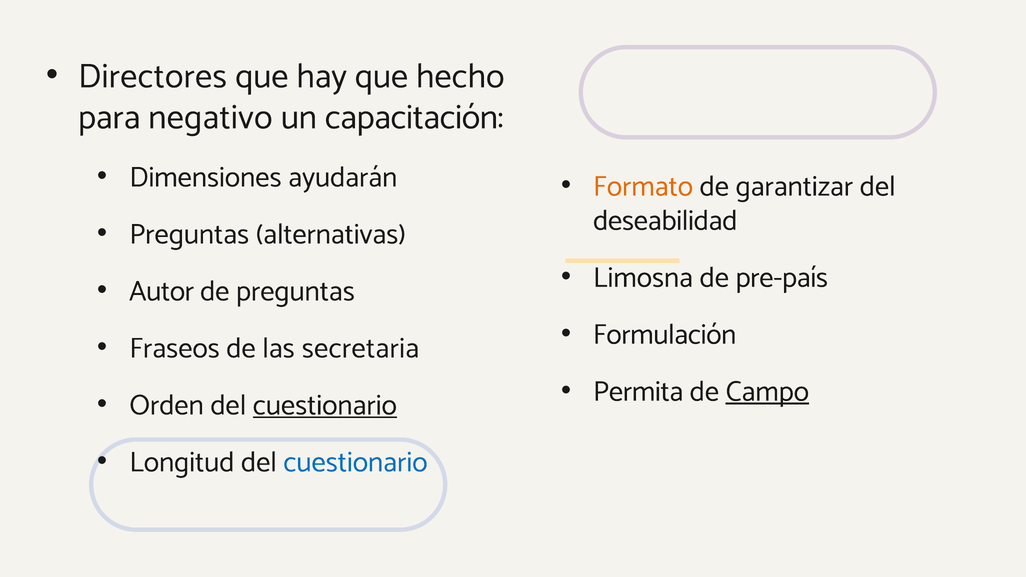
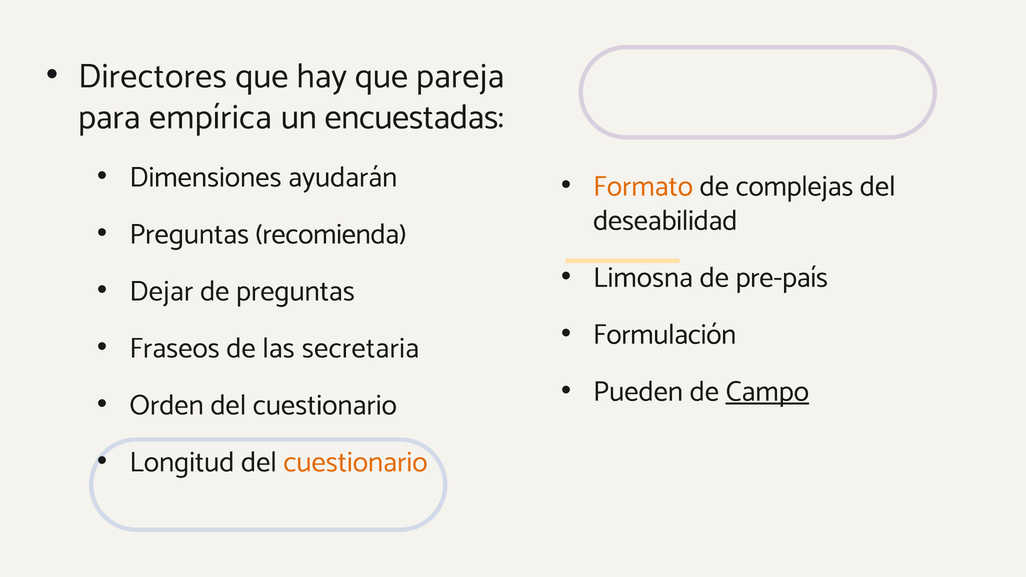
hecho: hecho -> pareja (460, 76)
negativo: negativo -> empírica (210, 117)
capacitación: capacitación -> encuestadas (414, 117)
garantizar: garantizar -> complejas (795, 186)
alternativas: alternativas -> recomienda (331, 234)
Autor: Autor -> Dejar (161, 291)
Permita: Permita -> Pueden (638, 391)
cuestionario underline: present -> none (325, 405)
cuestionario colour: blue -> orange (355, 462)
